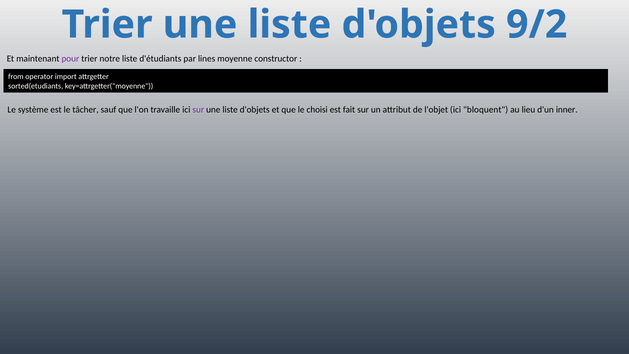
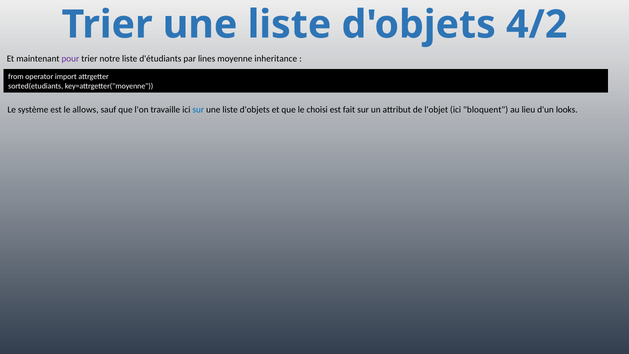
9/2: 9/2 -> 4/2 (537, 25)
constructor: constructor -> inheritance (276, 59)
tâcher: tâcher -> allows (85, 109)
sur colour: purple -> blue (198, 109)
inner: inner -> looks (567, 109)
